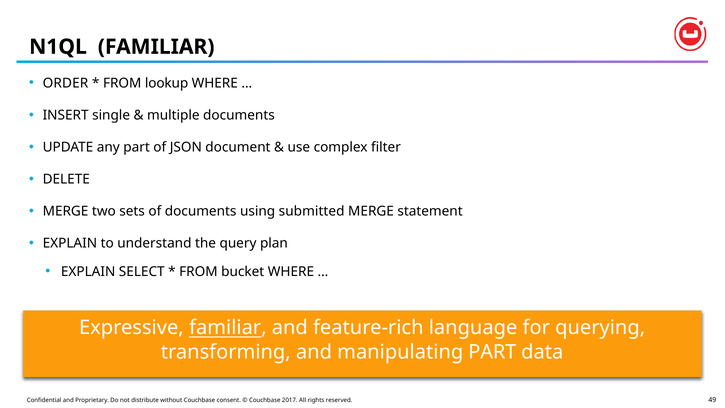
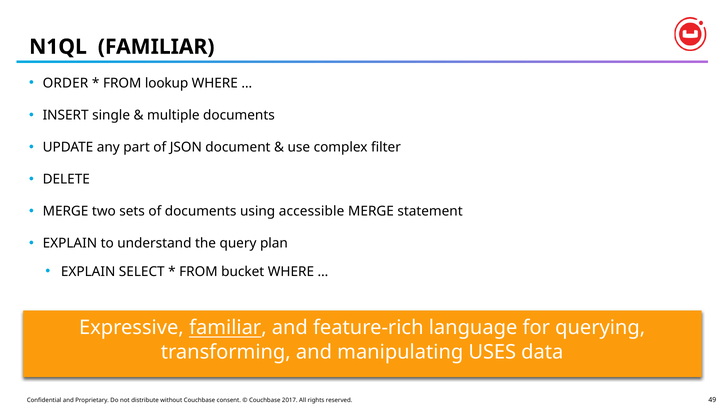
submitted: submitted -> accessible (312, 211)
manipulating PART: PART -> USES (492, 352)
